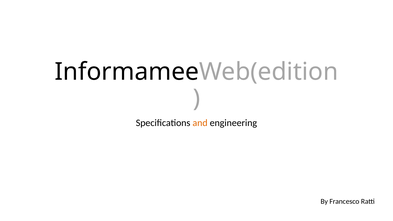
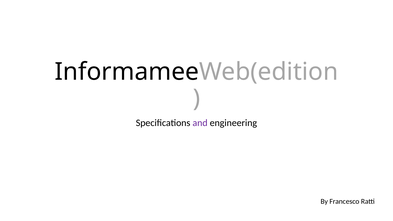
and colour: orange -> purple (200, 123)
